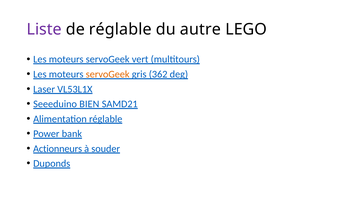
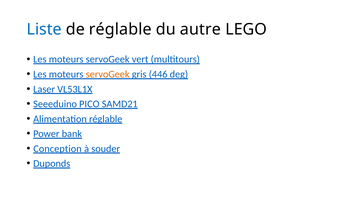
Liste colour: purple -> blue (44, 29)
362: 362 -> 446 (158, 74)
BIEN: BIEN -> PICO (89, 104)
Actionneurs: Actionneurs -> Conception (58, 149)
